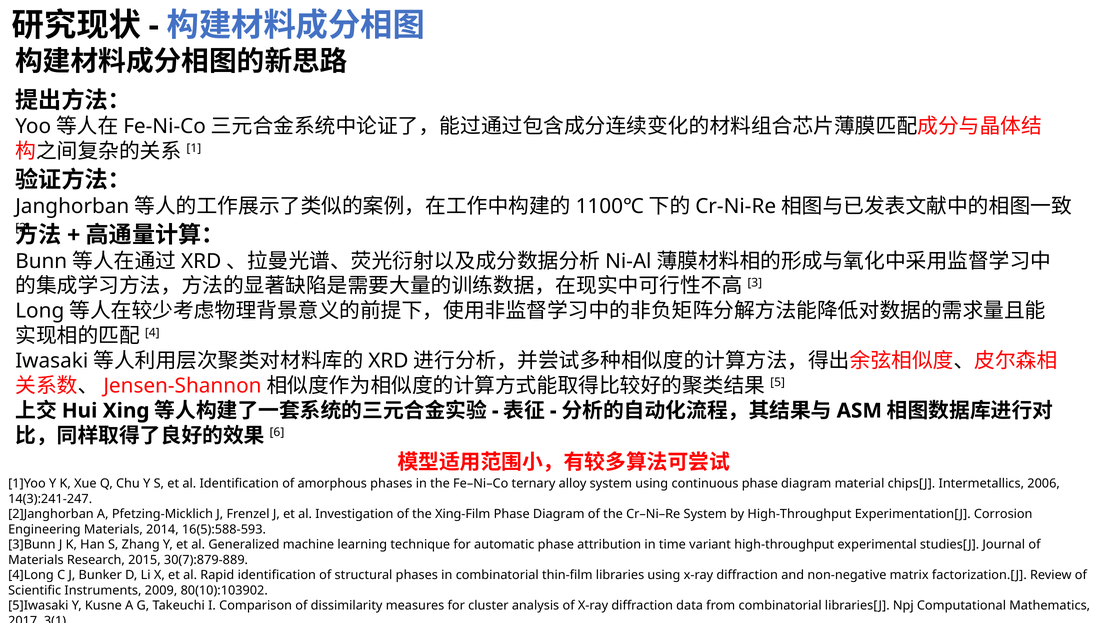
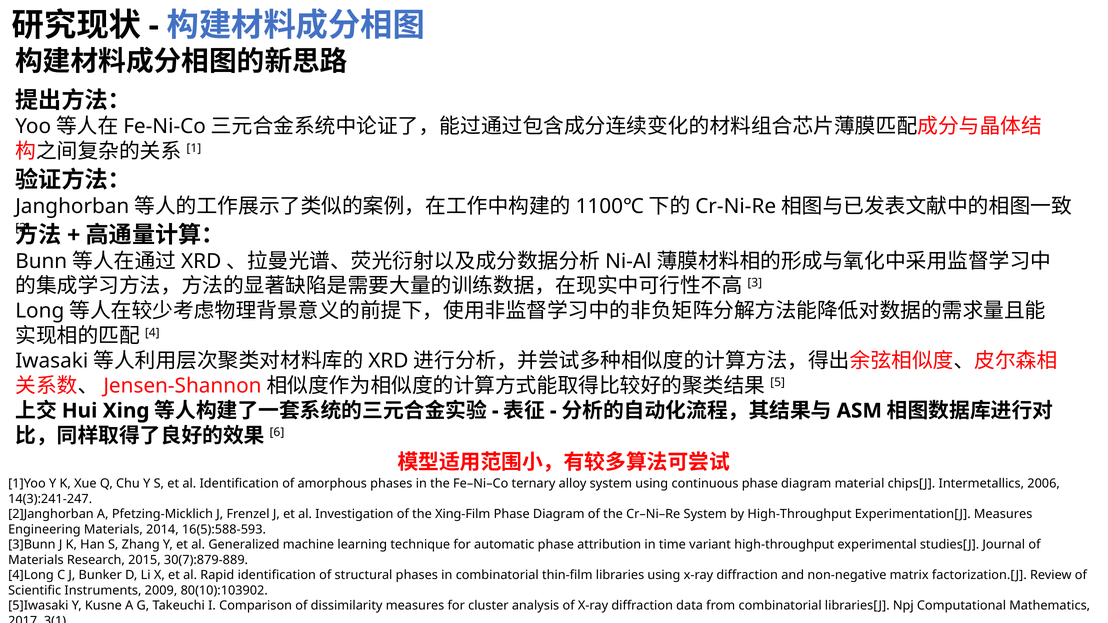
Experimentation[J Corrosion: Corrosion -> Measures (1003, 514)
